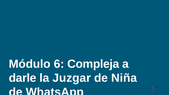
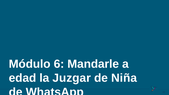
Compleja: Compleja -> Mandarle (93, 64)
darle: darle -> edad (23, 78)
